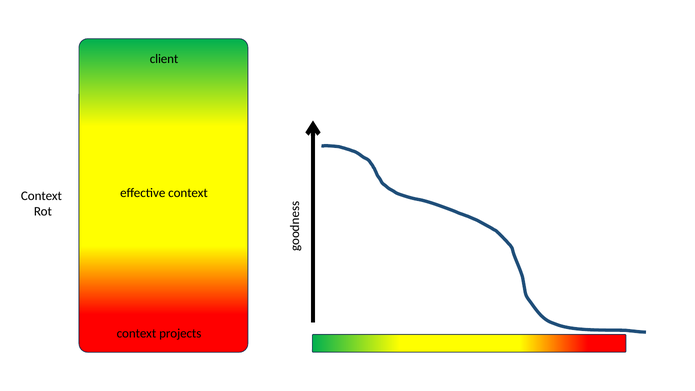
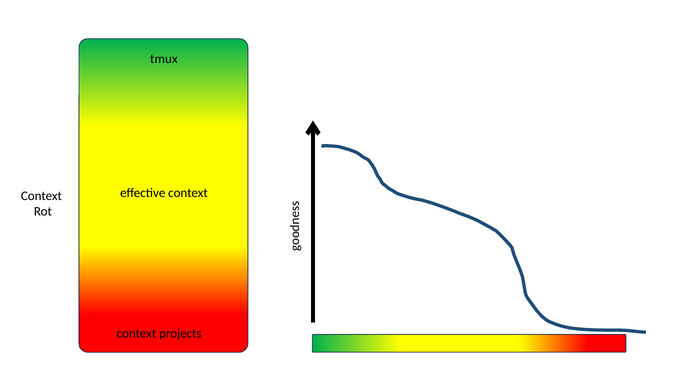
client: client -> tmux (164, 59)
